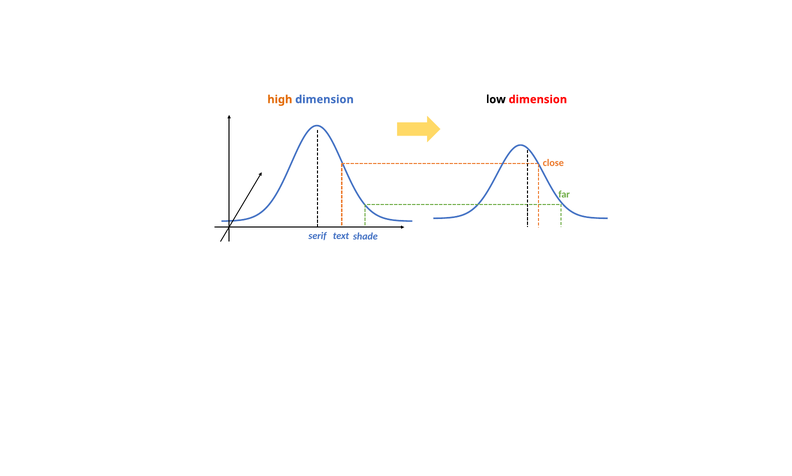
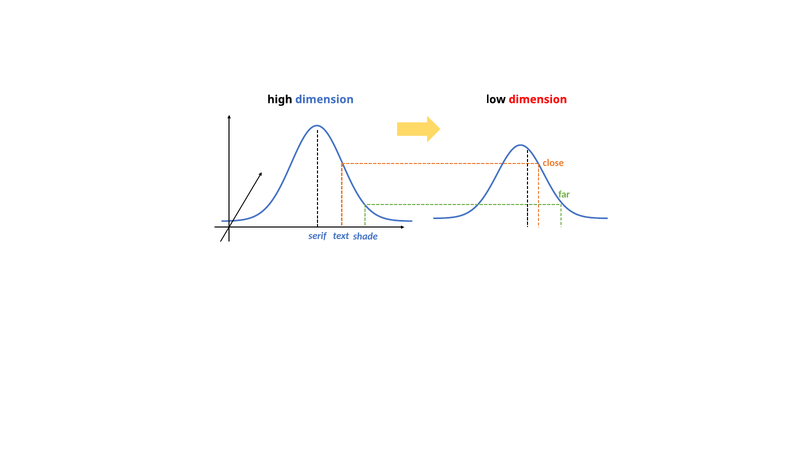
high colour: orange -> black (280, 99)
